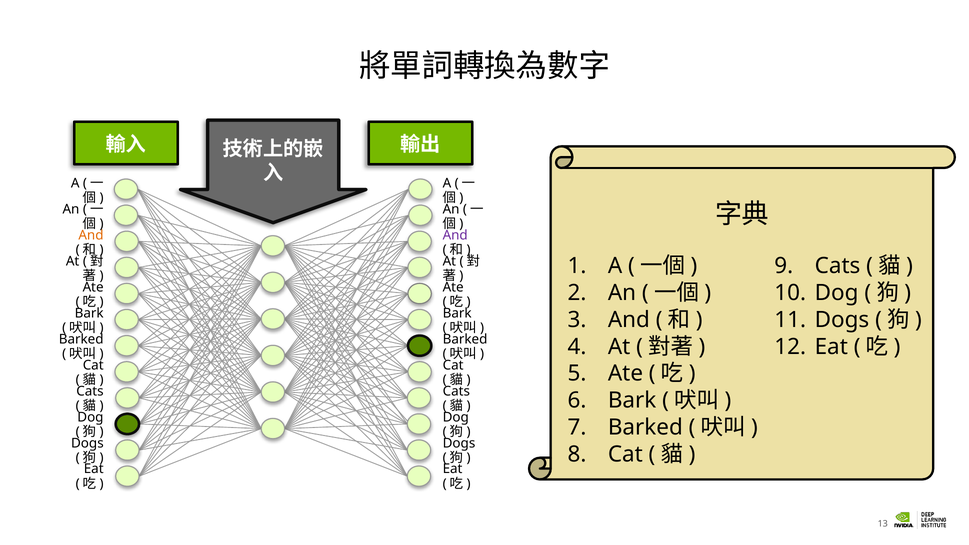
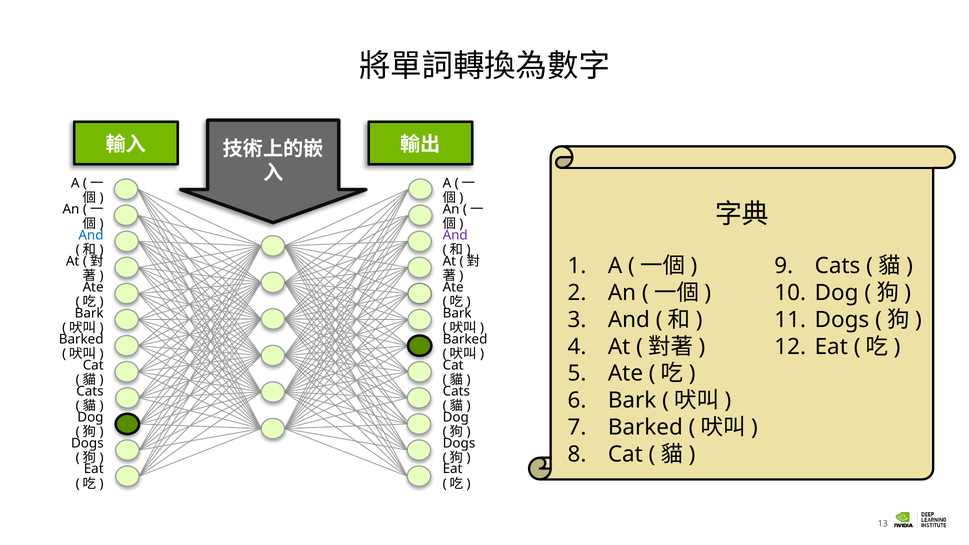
And colour: orange -> blue (91, 235)
